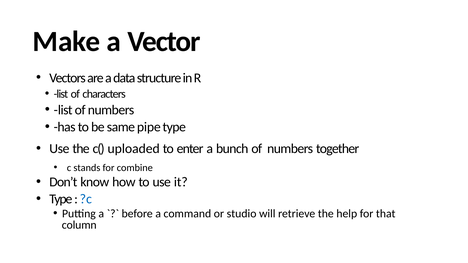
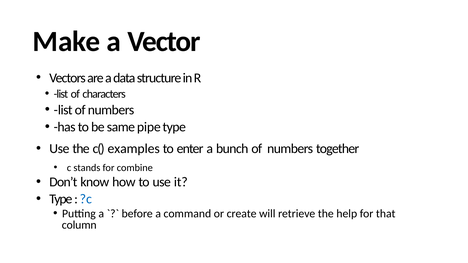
uploaded: uploaded -> examples (134, 149)
studio: studio -> create (242, 214)
